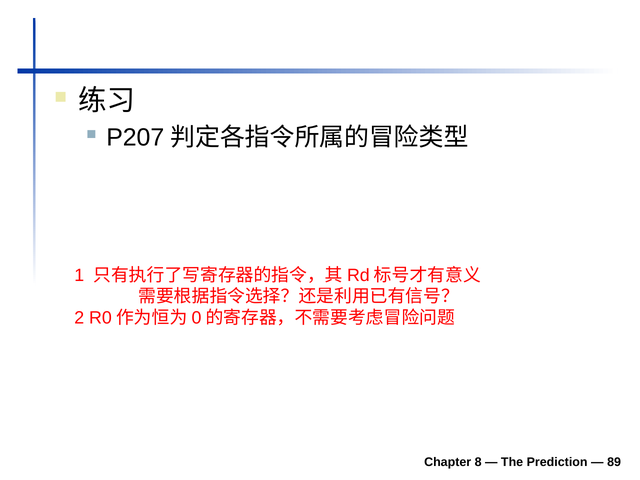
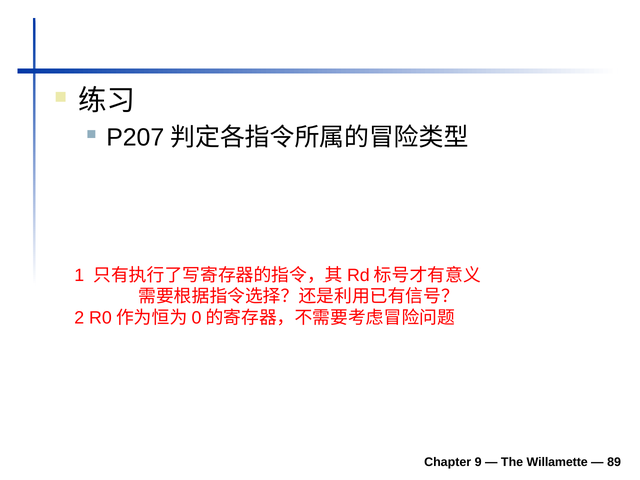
8: 8 -> 9 (478, 462)
Prediction: Prediction -> Willamette (557, 462)
